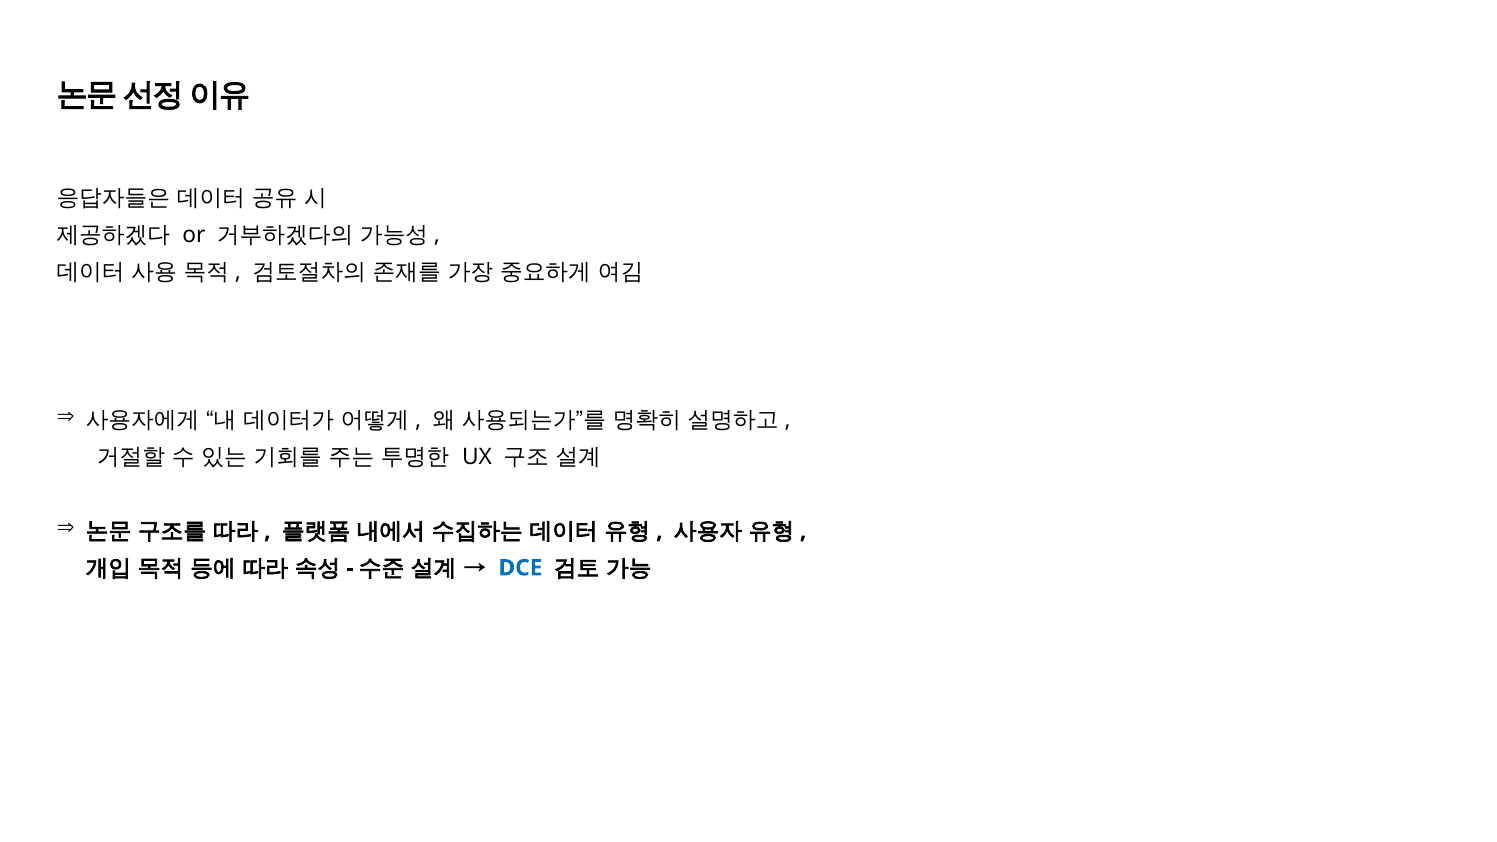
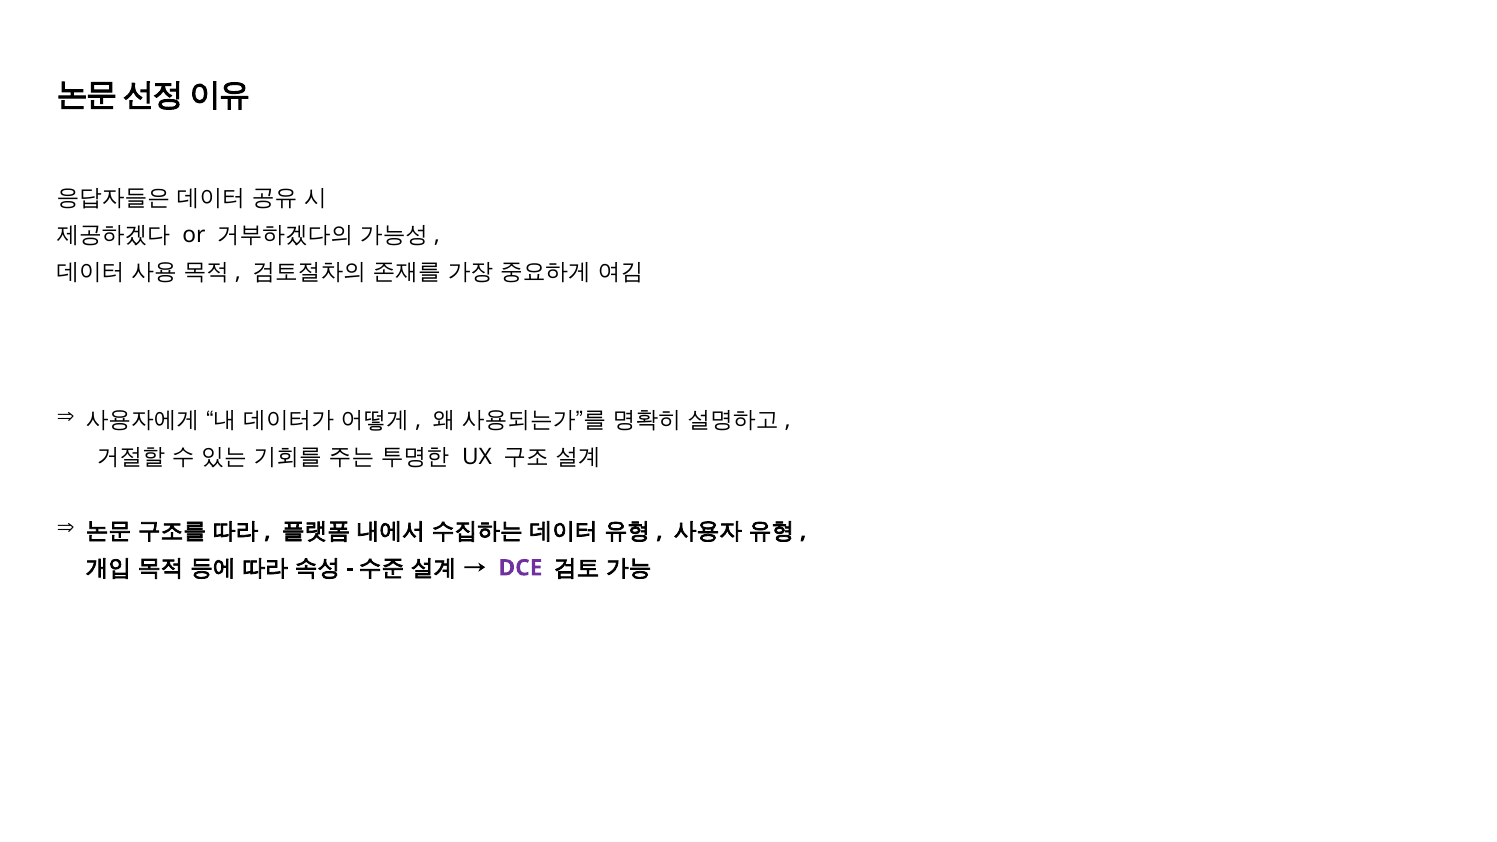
DCE colour: blue -> purple (520, 568)
